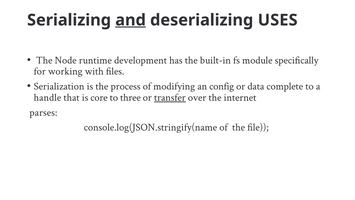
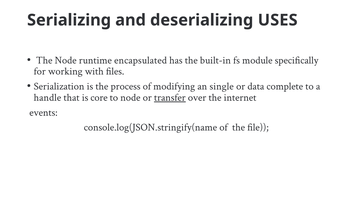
and underline: present -> none (131, 20)
development: development -> encapsulated (141, 60)
config: config -> single (222, 86)
to three: three -> node (130, 97)
parses: parses -> events (43, 112)
